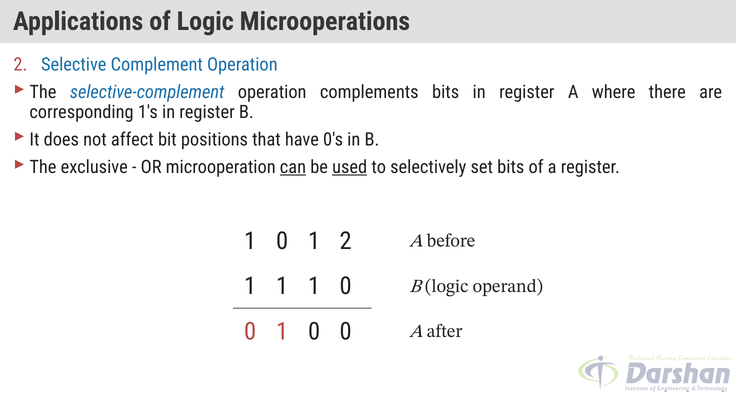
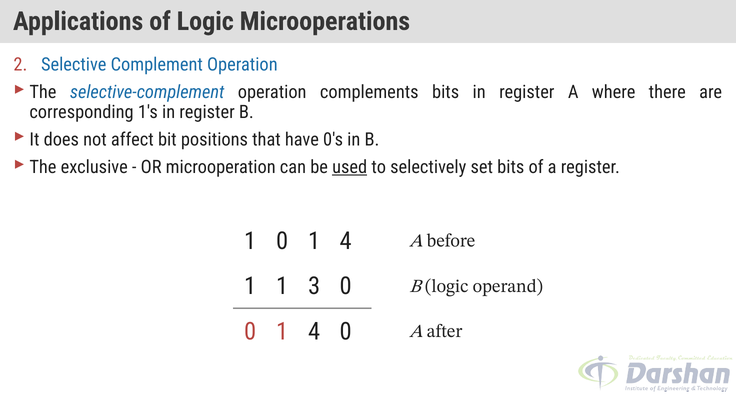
can underline: present -> none (293, 167)
1 0 1 2: 2 -> 4 (346, 241)
1 1 1: 1 -> 3 (314, 286)
0: 0 -> 4 (314, 332)
